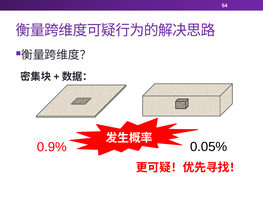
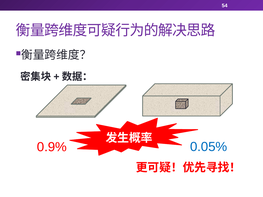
0.05% colour: black -> blue (209, 147)
